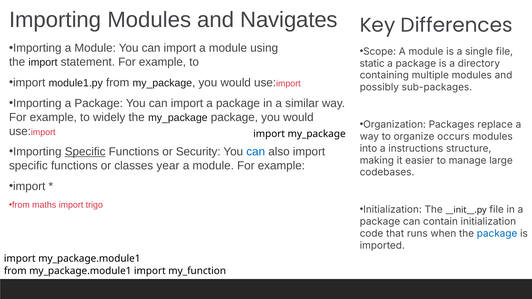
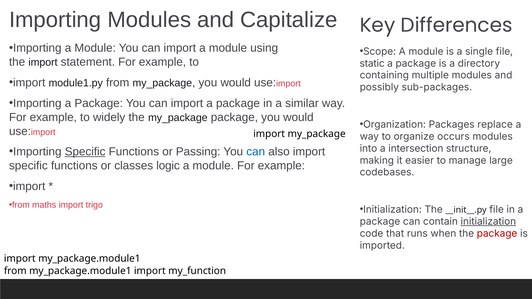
Navigates: Navigates -> Capitalize (289, 20)
instructions: instructions -> intersection (416, 149)
Security: Security -> Passing (198, 152)
year: year -> logic (168, 166)
initialization underline: none -> present (488, 222)
package colour: blue -> red (497, 234)
